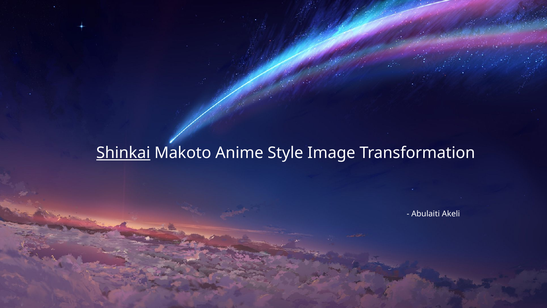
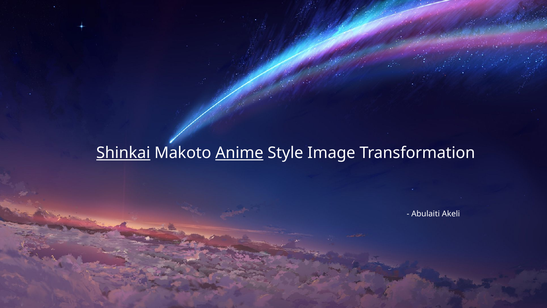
Anime underline: none -> present (239, 153)
